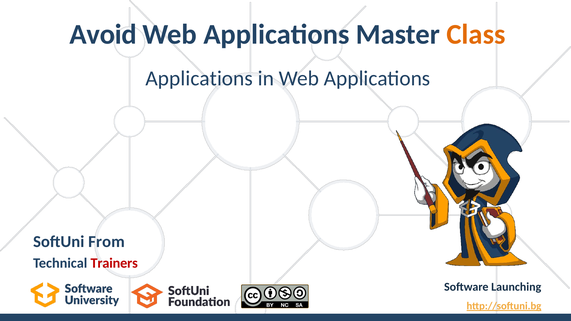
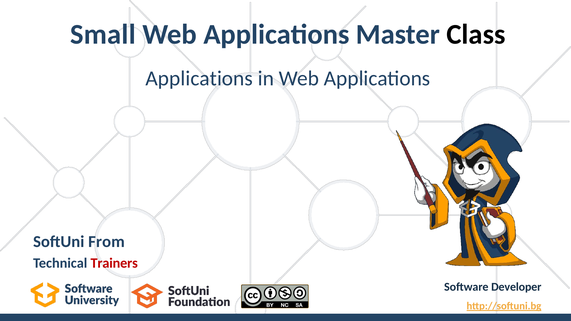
Avoid: Avoid -> Small (103, 35)
Class colour: orange -> black (476, 35)
Launching: Launching -> Developer (516, 287)
